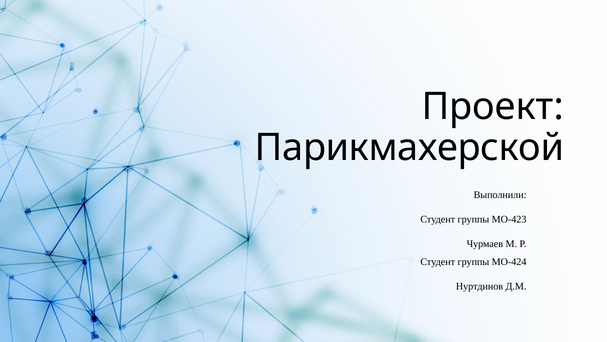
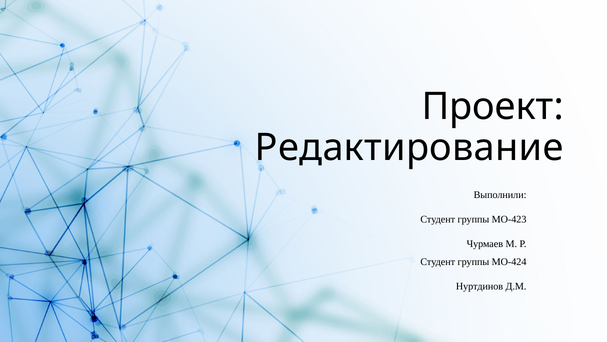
Парикмахерской: Парикмахерской -> Редактирование (409, 148)
